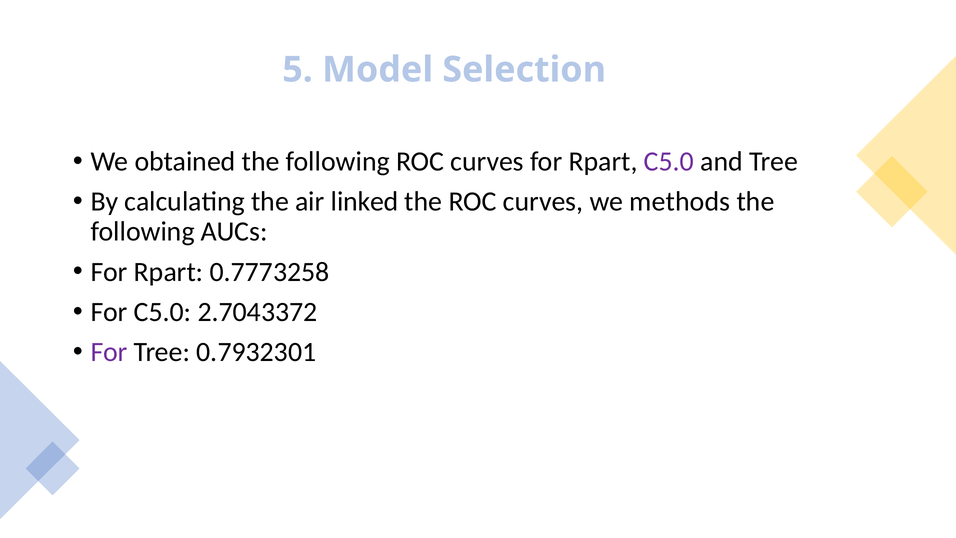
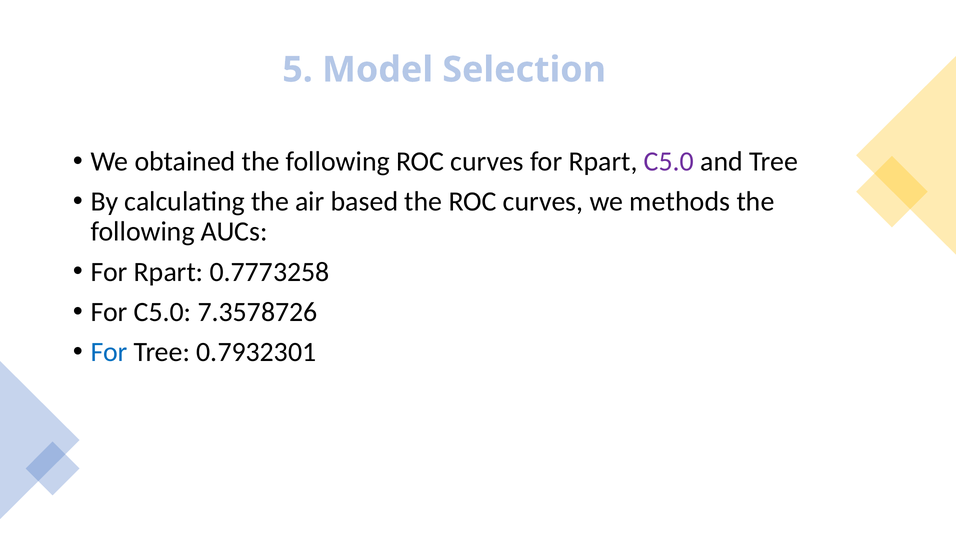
linked: linked -> based (365, 202)
2.7043372: 2.7043372 -> 7.3578726 (257, 312)
For colour: purple -> blue (109, 352)
